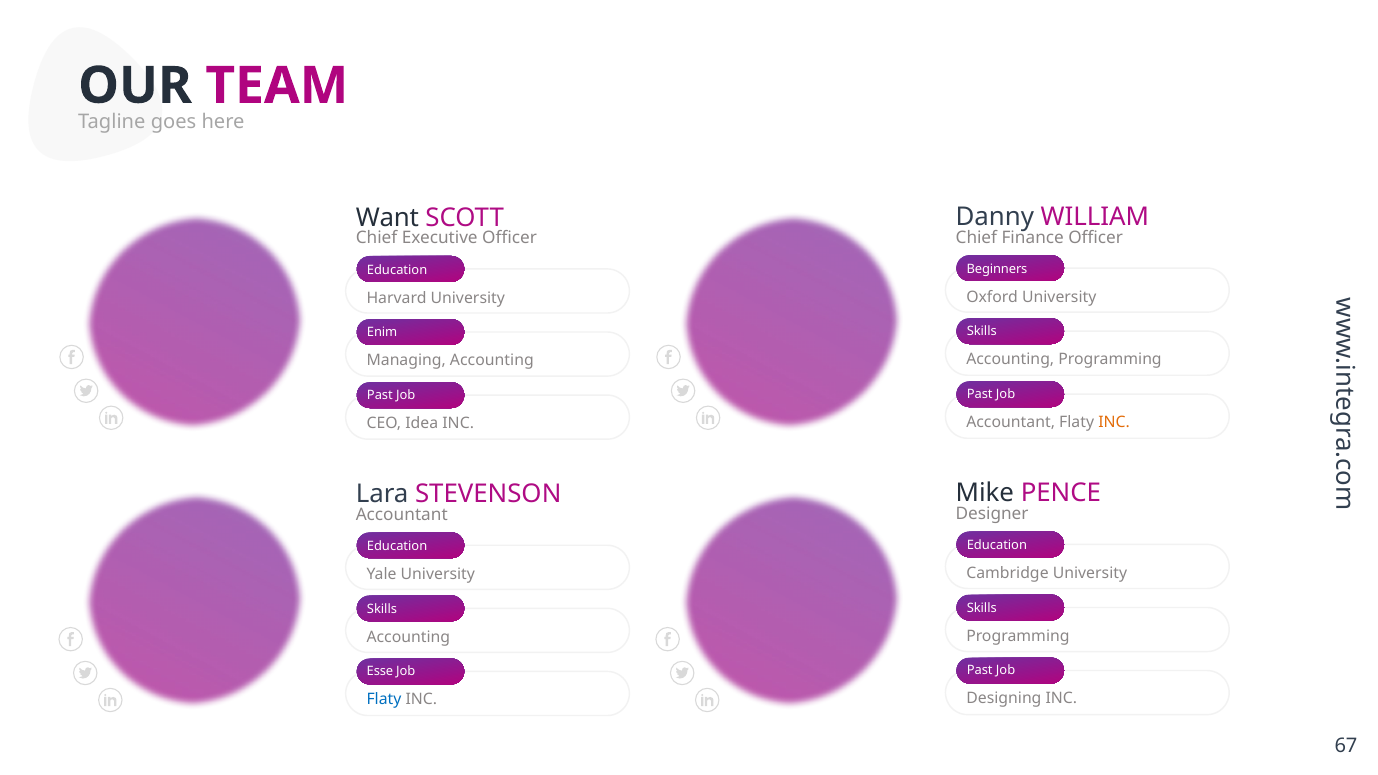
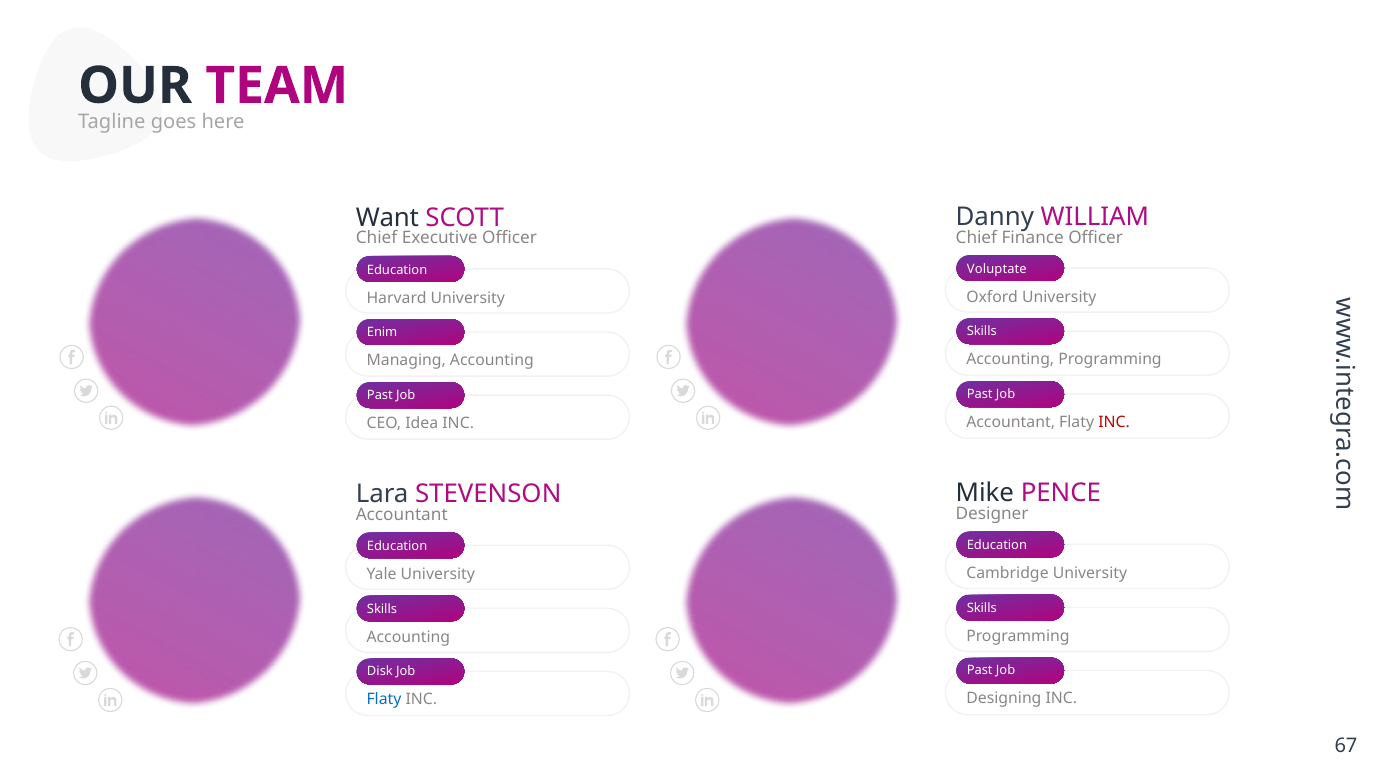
Beginners: Beginners -> Voluptate (997, 269)
INC colour: orange -> red (1114, 422)
Esse: Esse -> Disk (380, 672)
